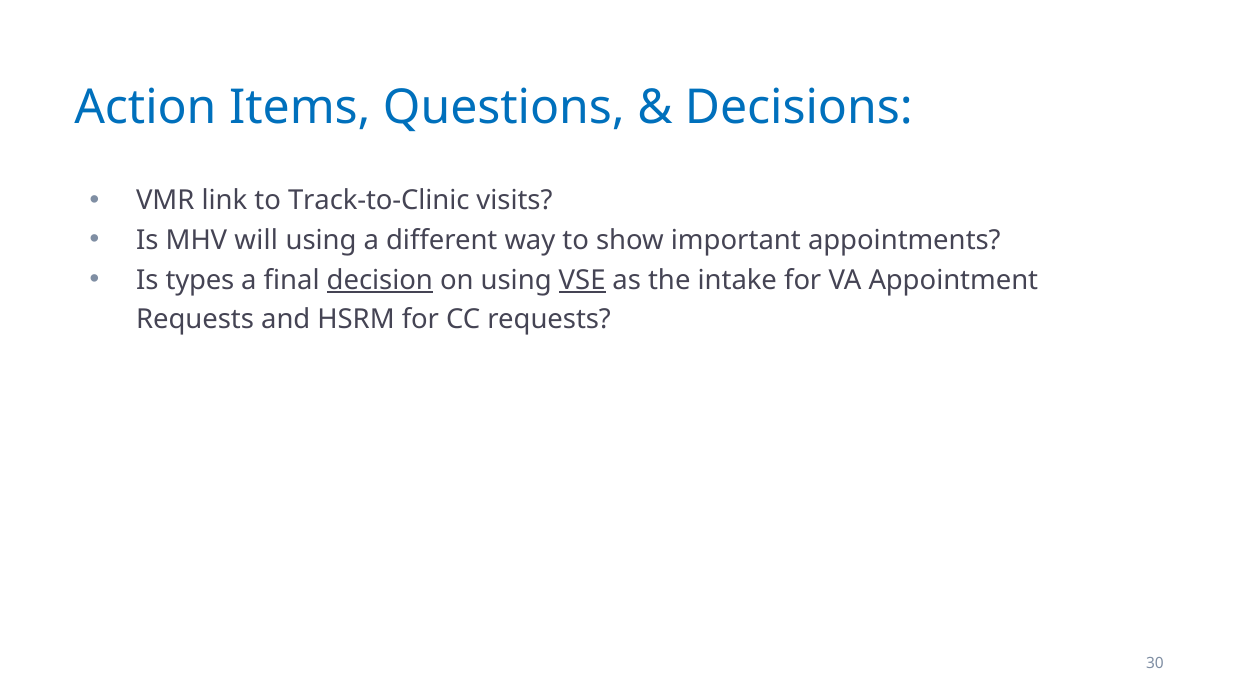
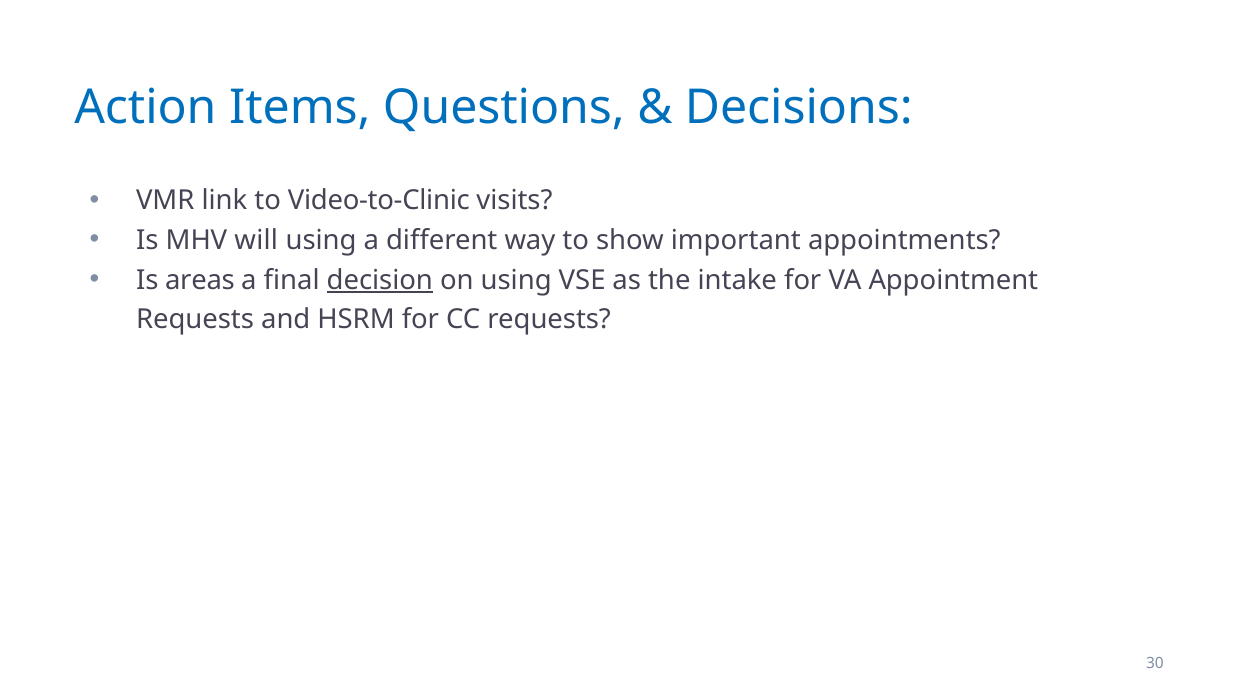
Track-to-Clinic: Track-to-Clinic -> Video-to-Clinic (379, 201)
types: types -> areas (200, 280)
VSE underline: present -> none (582, 280)
